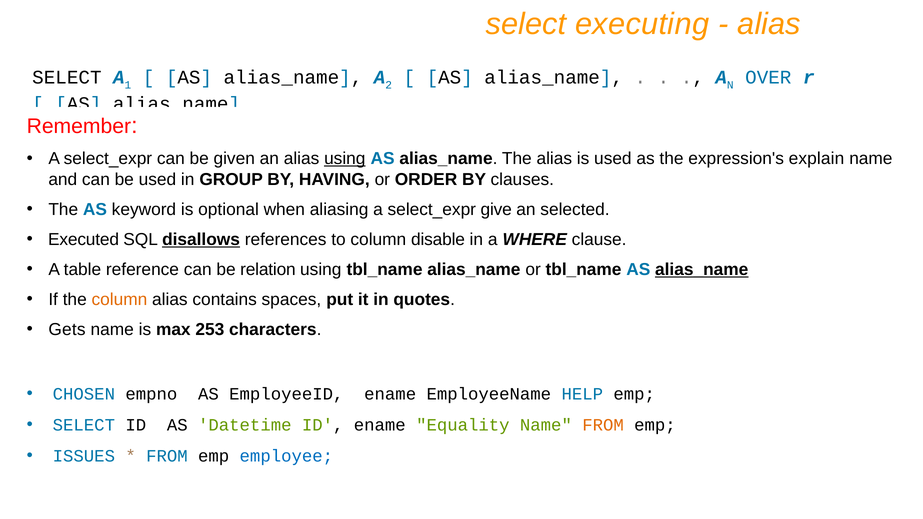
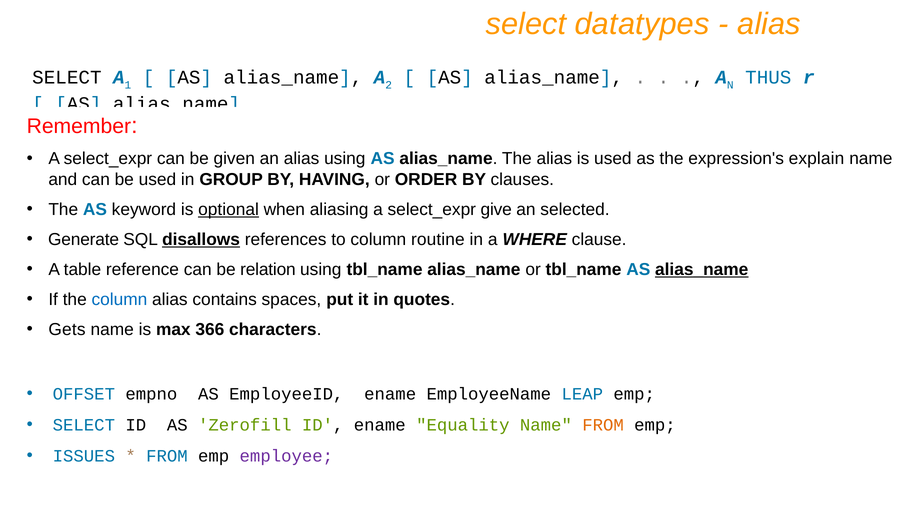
executing: executing -> datatypes (642, 24)
OVER: OVER -> THUS (768, 78)
using underline: present -> none (345, 159)
optional underline: none -> present (229, 210)
Executed: Executed -> Generate (84, 240)
disable: disable -> routine (438, 240)
column colour: orange -> blue (119, 300)
253: 253 -> 366 (210, 329)
CHOSEN: CHOSEN -> OFFSET (84, 394)
HELP: HELP -> LEAP (582, 394)
Datetime: Datetime -> Zerofill (245, 425)
employee colour: blue -> purple (286, 456)
